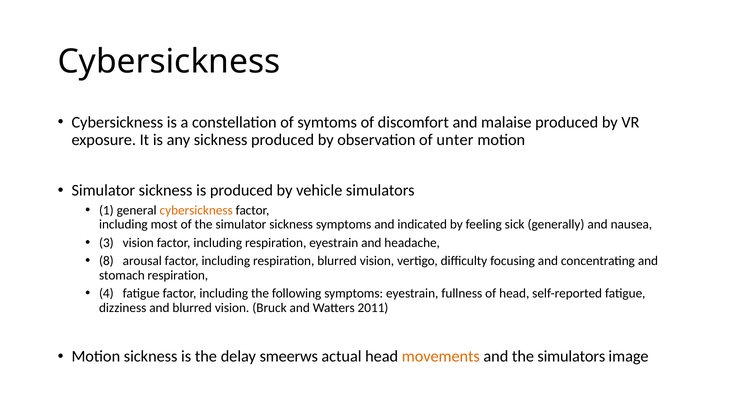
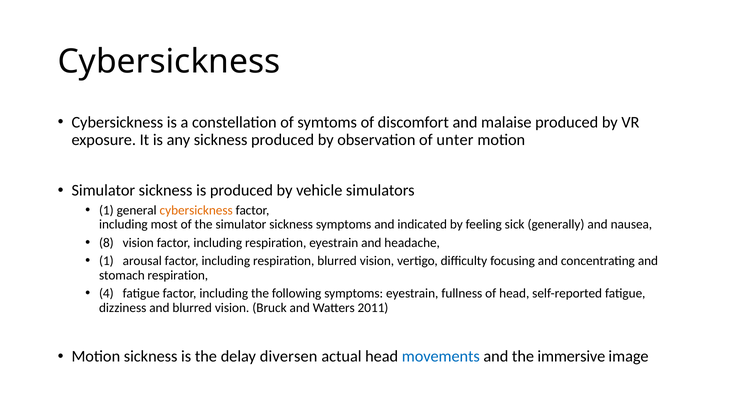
3: 3 -> 8 (106, 243)
8: 8 -> 1 (106, 261)
smeerws: smeerws -> diversen (289, 356)
movements colour: orange -> blue (441, 356)
the simulators: simulators -> immersive (571, 356)
